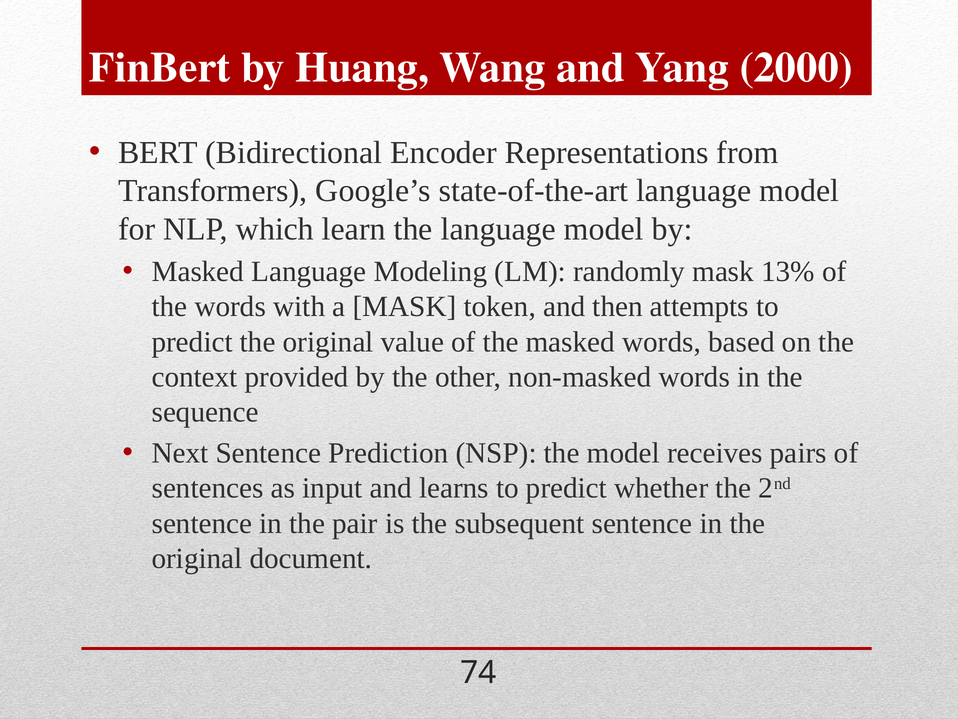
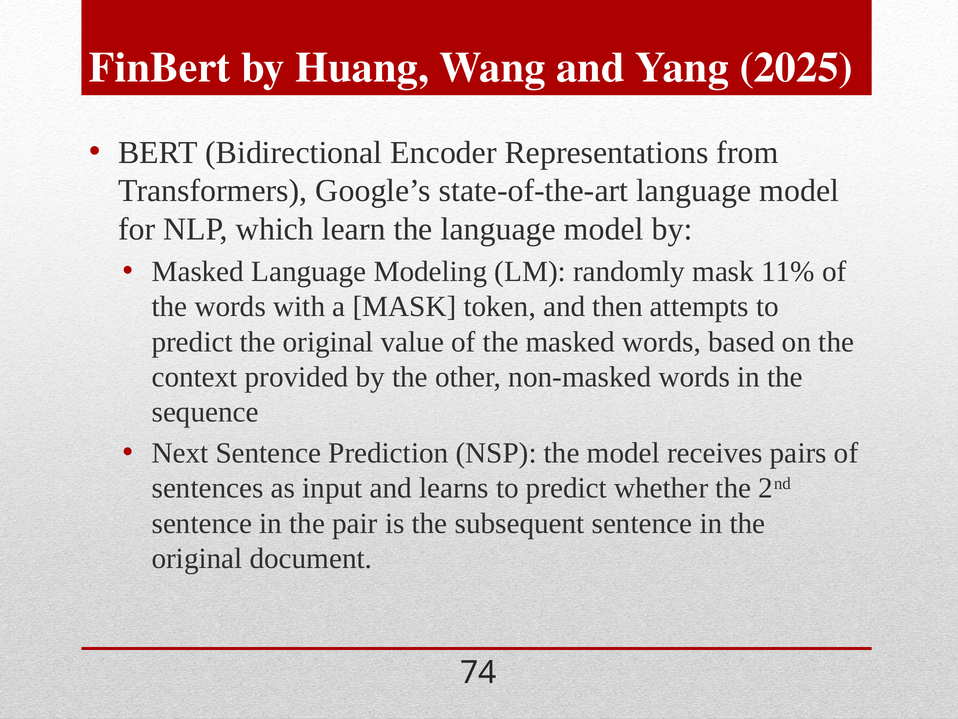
2000: 2000 -> 2025 (796, 68)
13%: 13% -> 11% (788, 271)
